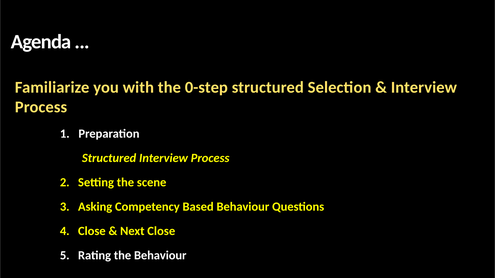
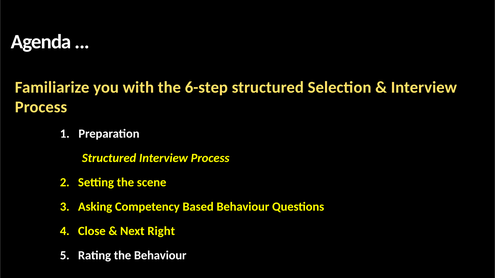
0-step: 0-step -> 6-step (206, 87)
Next Close: Close -> Right (161, 231)
